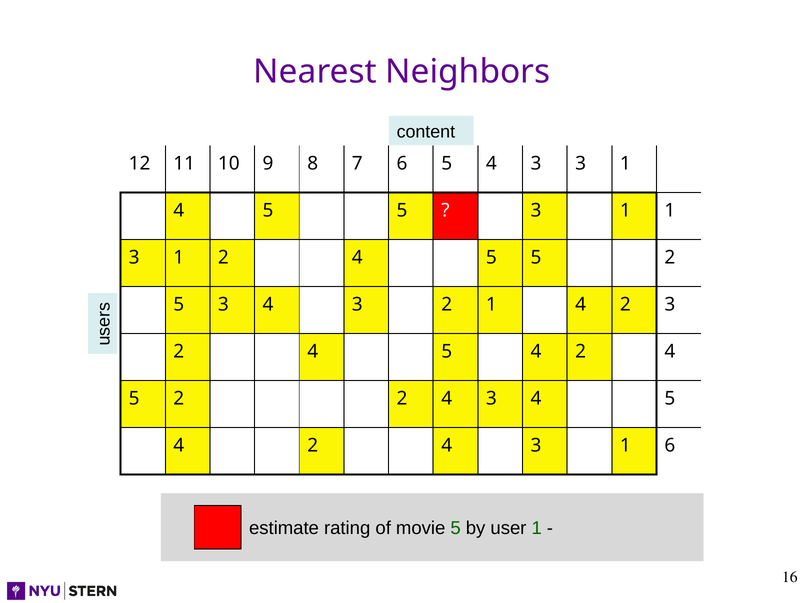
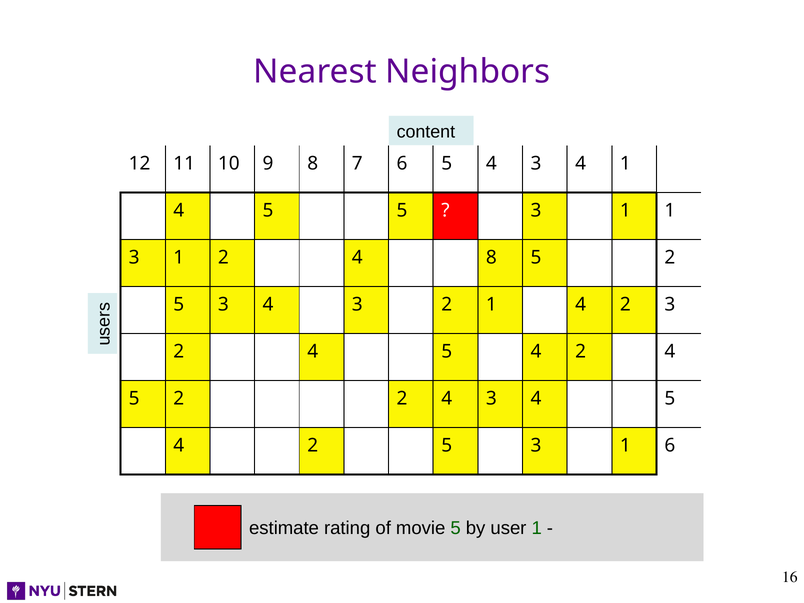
5 4 3 3: 3 -> 4 (581, 163)
1 2 4 5: 5 -> 8 (491, 257)
4: 4 -> 5 (447, 445)
